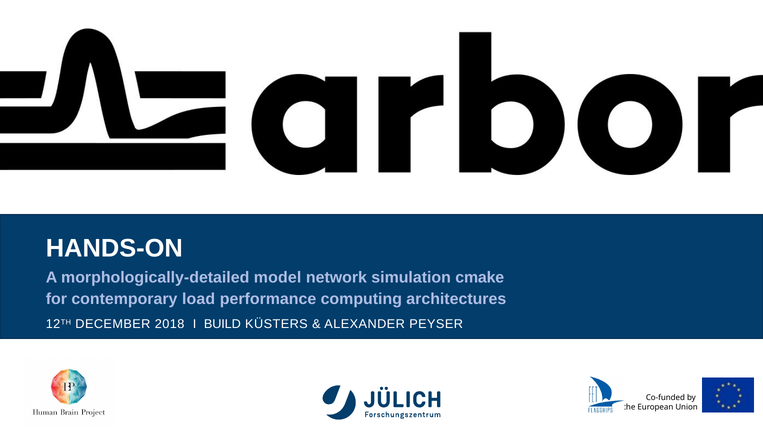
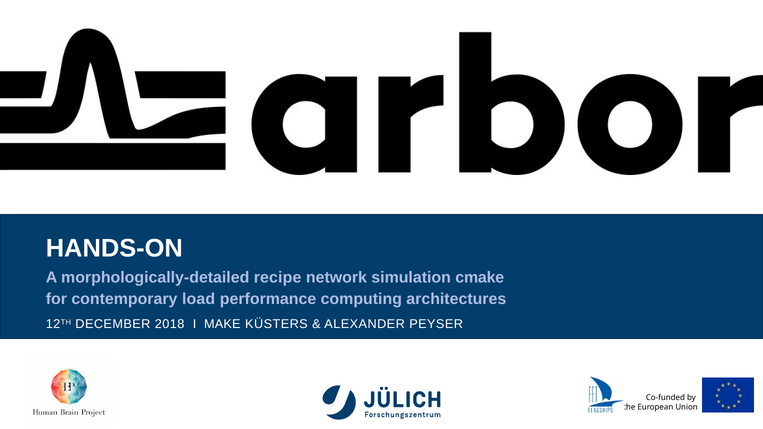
model: model -> recipe (278, 277)
BUILD: BUILD -> MAKE (222, 324)
